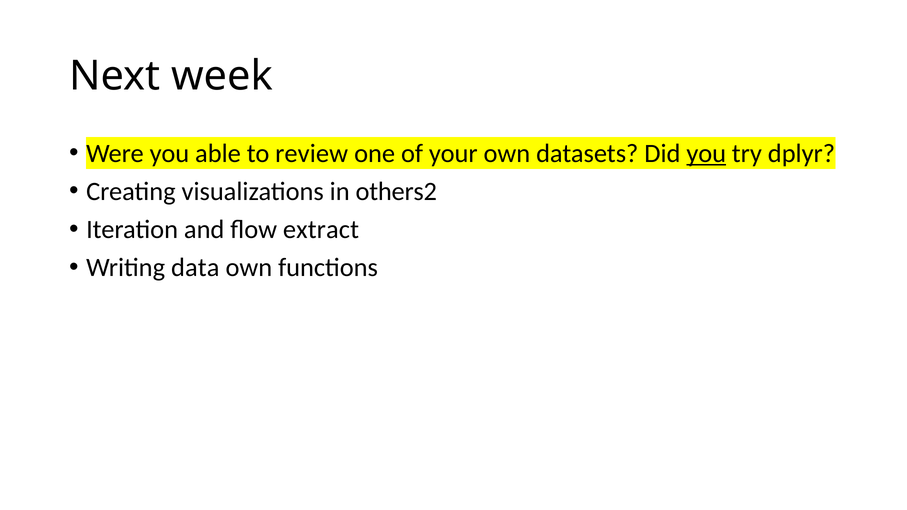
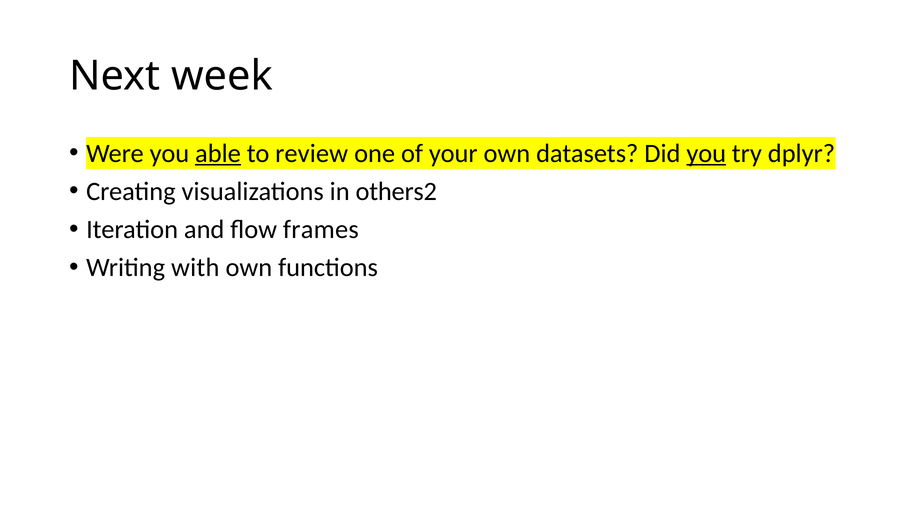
able underline: none -> present (218, 153)
extract: extract -> frames (321, 229)
data: data -> with (195, 267)
